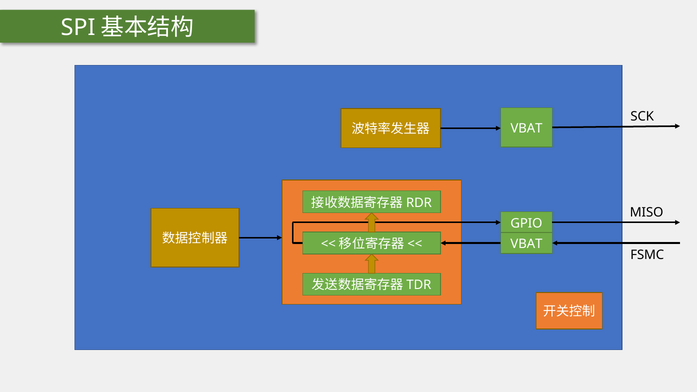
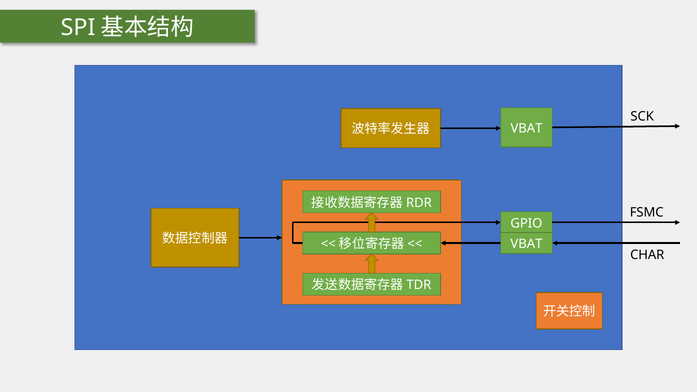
MISO: MISO -> FSMC (647, 212)
FSMC: FSMC -> CHAR (647, 255)
